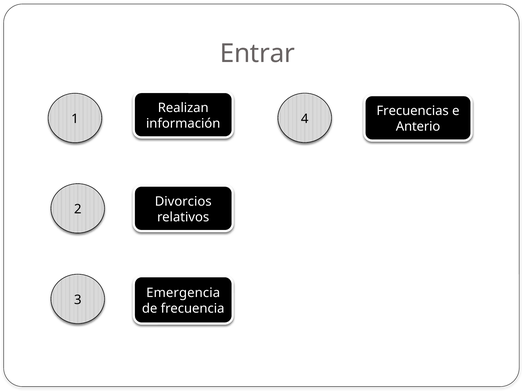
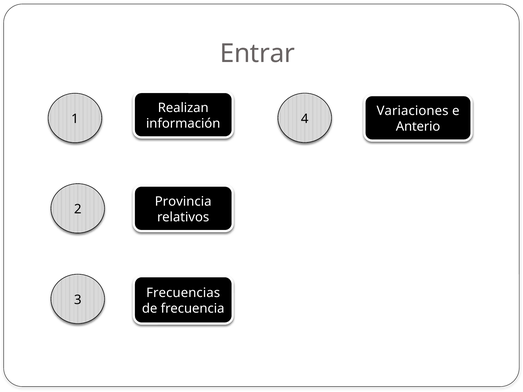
Frecuencias: Frecuencias -> Variaciones (413, 111)
Divorcios: Divorcios -> Provincia (183, 202)
Emergencia: Emergencia -> Frecuencias (183, 293)
